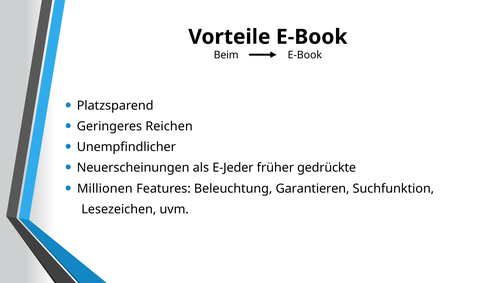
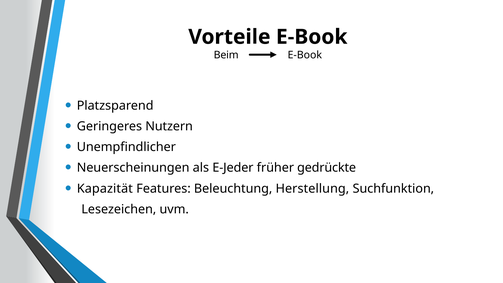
Reichen: Reichen -> Nutzern (169, 126)
Millionen: Millionen -> Kapazität (105, 189)
Garantieren: Garantieren -> Herstellung (312, 189)
